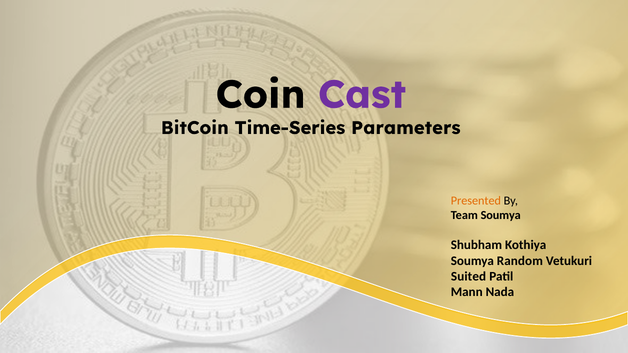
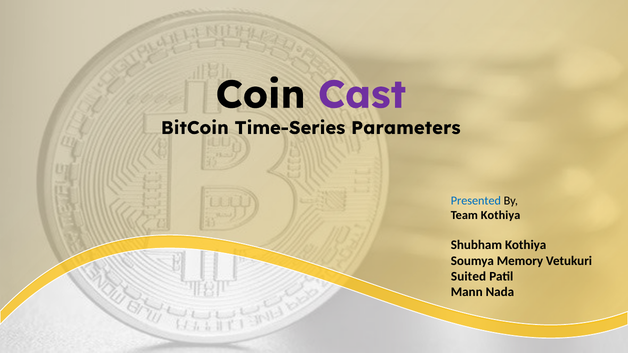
Presented colour: orange -> blue (476, 201)
Team Soumya: Soumya -> Kothiya (501, 215)
Random: Random -> Memory (520, 261)
